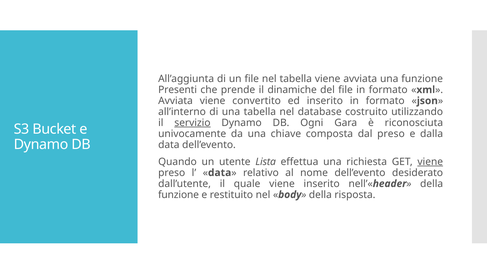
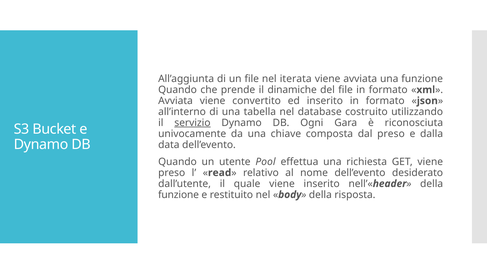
nel tabella: tabella -> iterata (296, 79)
Presenti: Presenti -> Quando (178, 90)
Lista: Lista -> Pool (266, 162)
viene underline: present -> none (430, 162)
data: data -> read (220, 173)
